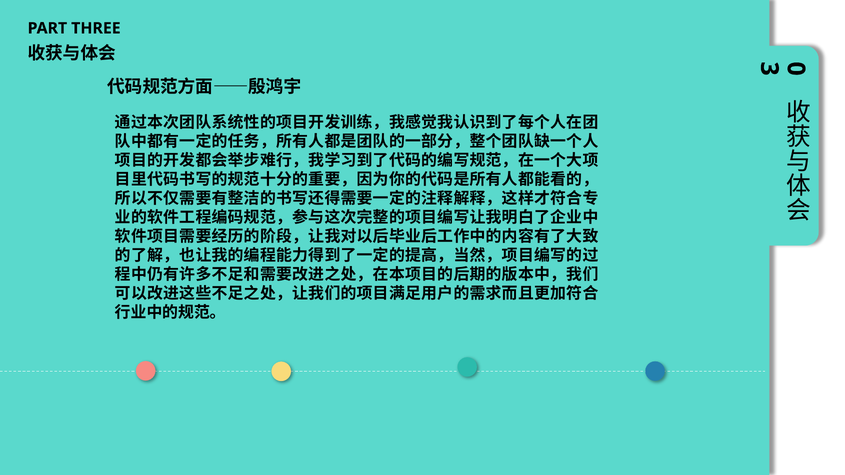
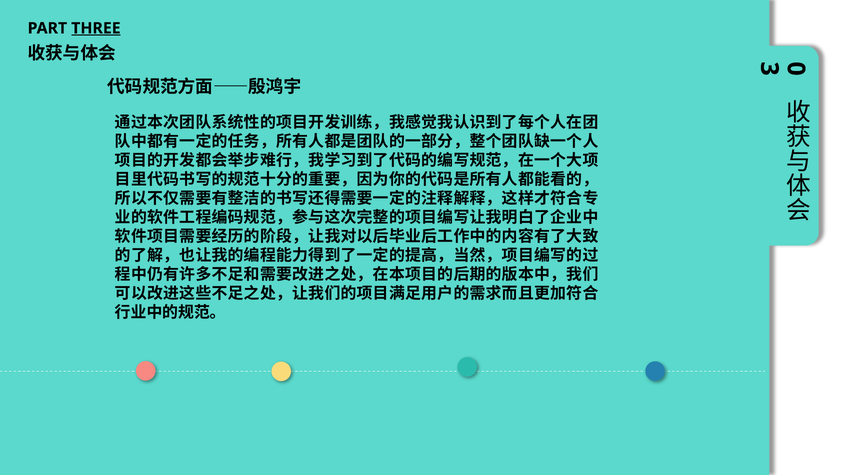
THREE underline: none -> present (96, 28)
